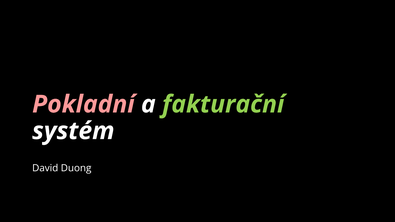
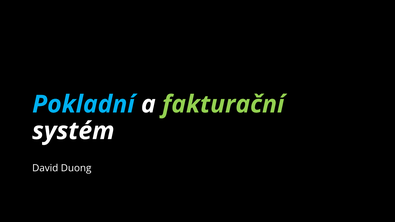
Pokladní colour: pink -> light blue (83, 104)
